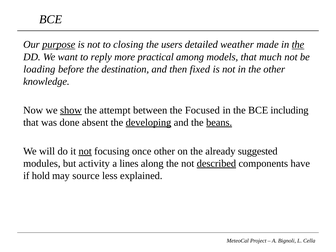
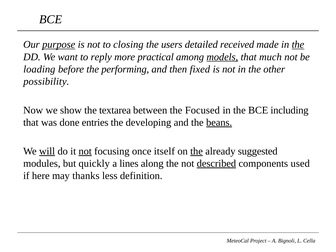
weather: weather -> received (237, 45)
models underline: none -> present (222, 57)
destination: destination -> performing (125, 69)
knowledge: knowledge -> possibility (46, 81)
show underline: present -> none (71, 110)
attempt: attempt -> textarea (115, 110)
absent: absent -> entries (95, 122)
developing underline: present -> none (149, 122)
will underline: none -> present (47, 151)
once other: other -> itself (164, 151)
the underline: none -> present (197, 151)
activity: activity -> quickly (94, 164)
have: have -> used (300, 164)
hold: hold -> here (41, 176)
source: source -> thanks (86, 176)
explained: explained -> definition (141, 176)
